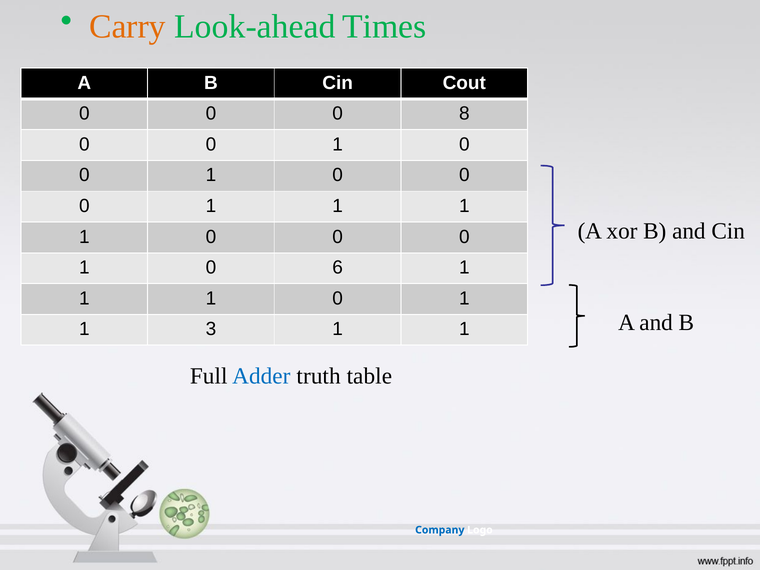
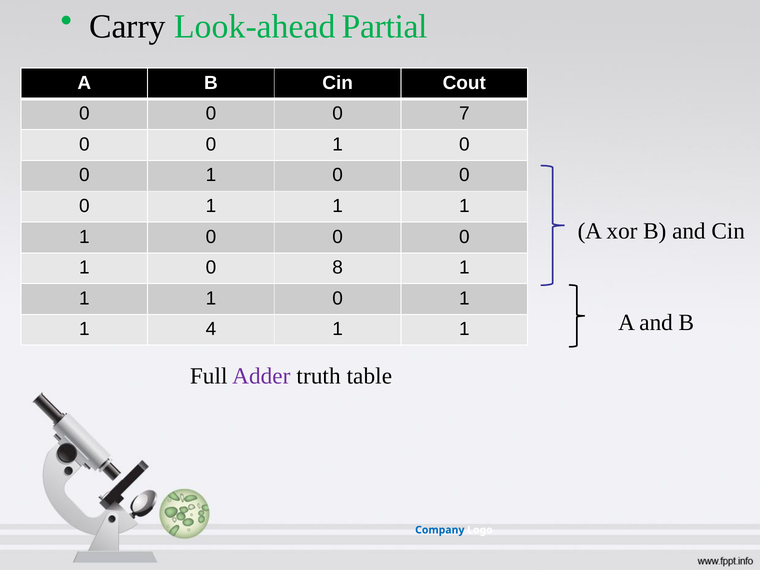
Carry colour: orange -> black (127, 26)
Times: Times -> Partial (385, 26)
8: 8 -> 7 (464, 114)
6: 6 -> 8 (338, 268)
3: 3 -> 4 (211, 329)
Adder colour: blue -> purple (261, 376)
